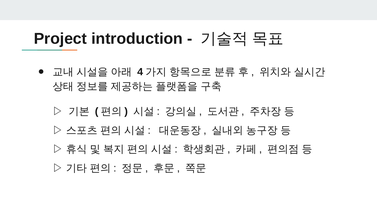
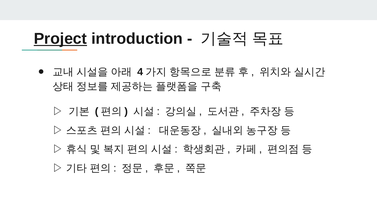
Project underline: none -> present (60, 39)
